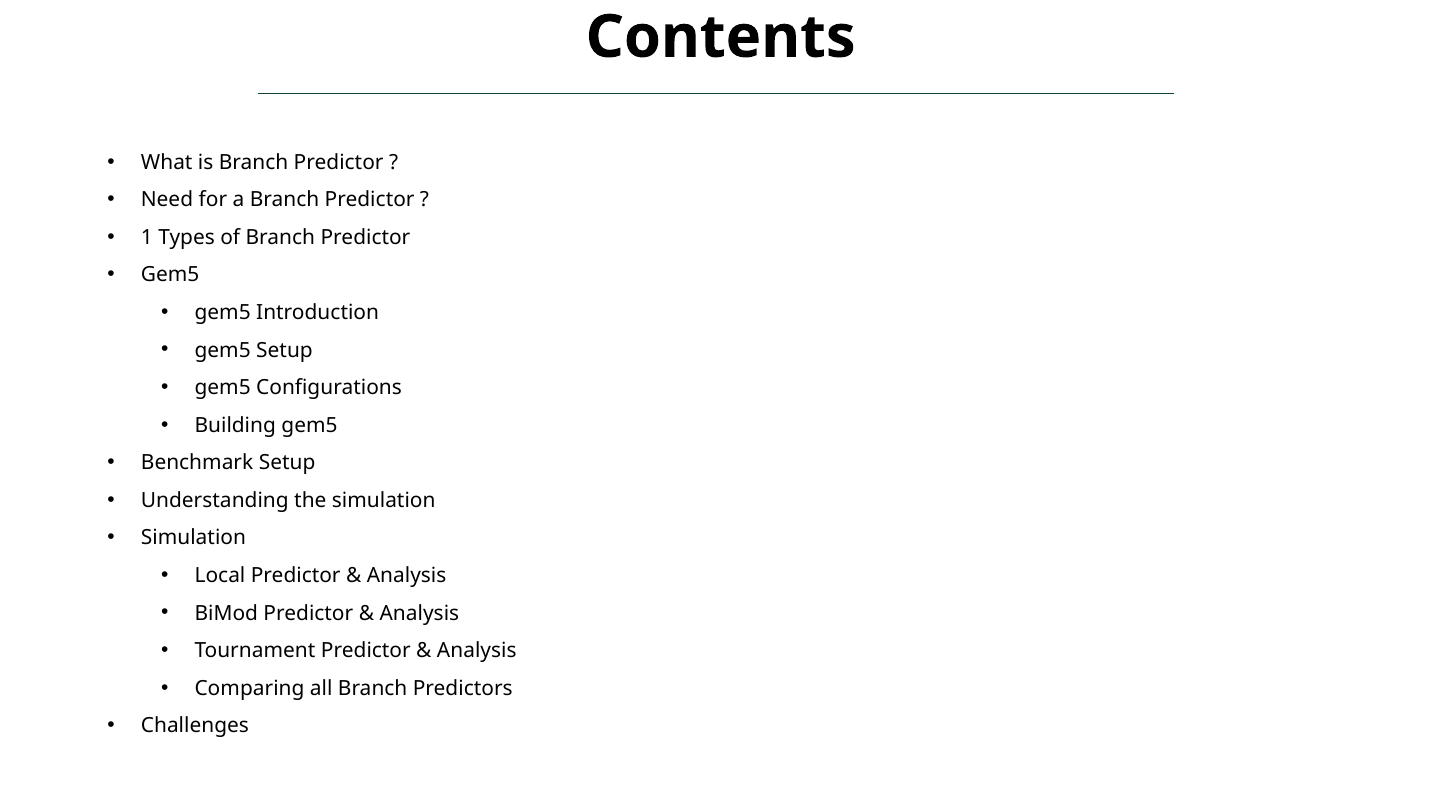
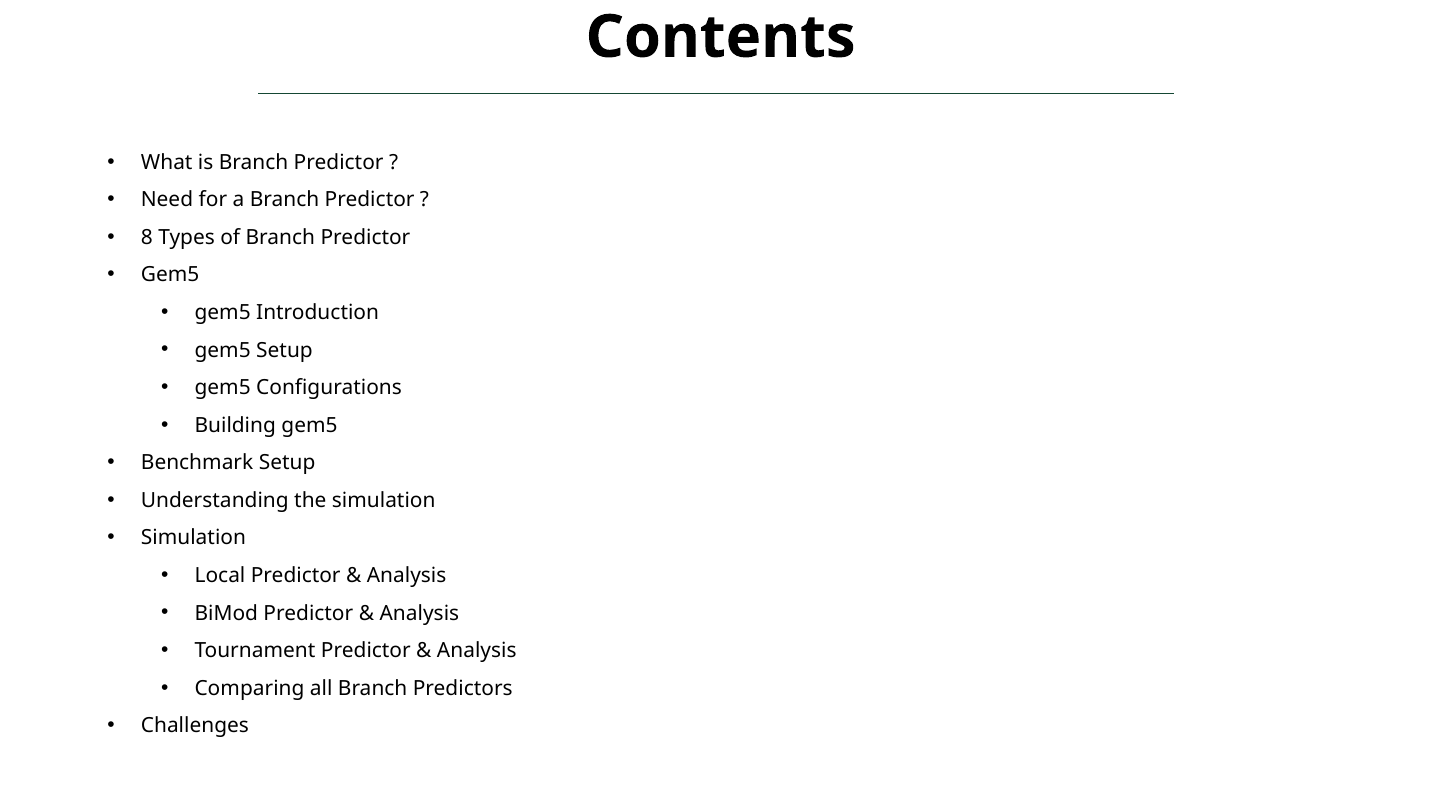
1: 1 -> 8 (147, 238)
